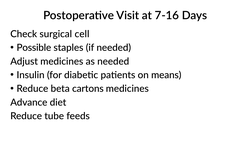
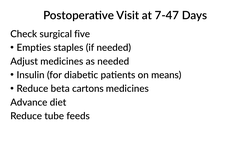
7-16: 7-16 -> 7-47 (167, 16)
cell: cell -> five (82, 34)
Possible: Possible -> Empties (34, 48)
